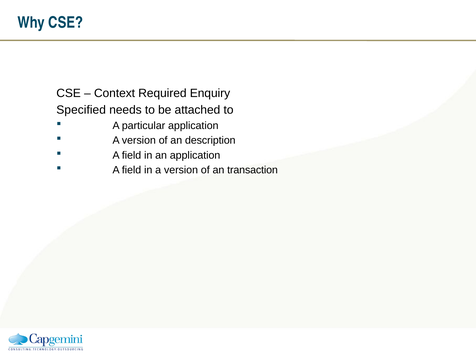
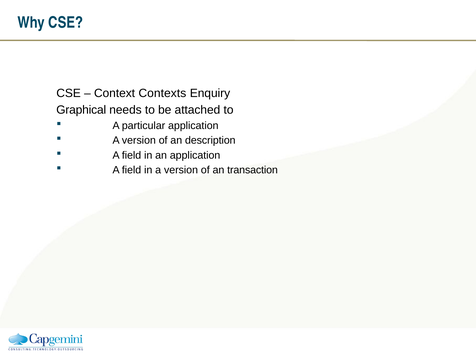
Required: Required -> Contexts (162, 93)
Specified: Specified -> Graphical (81, 110)
